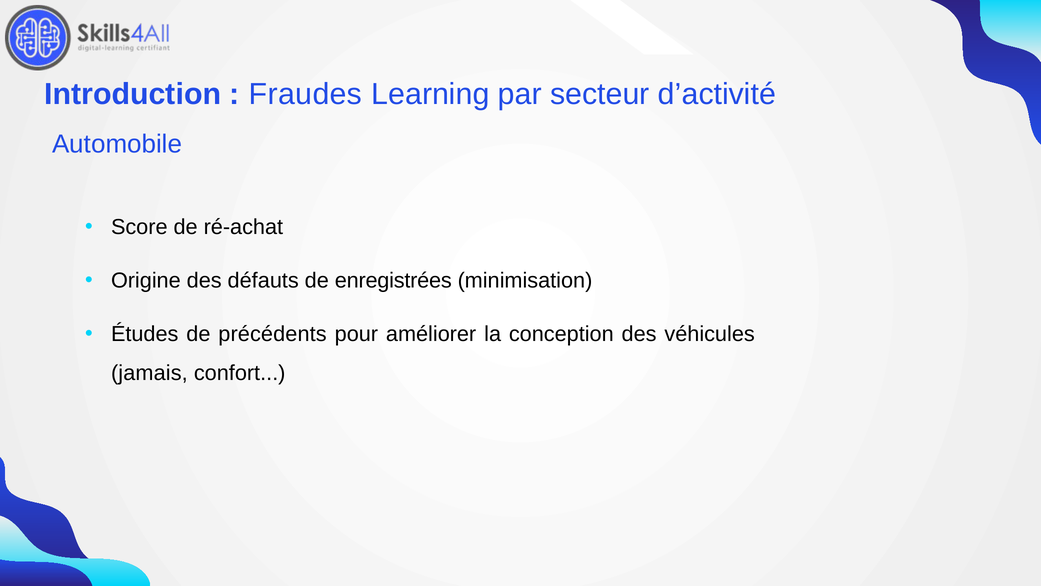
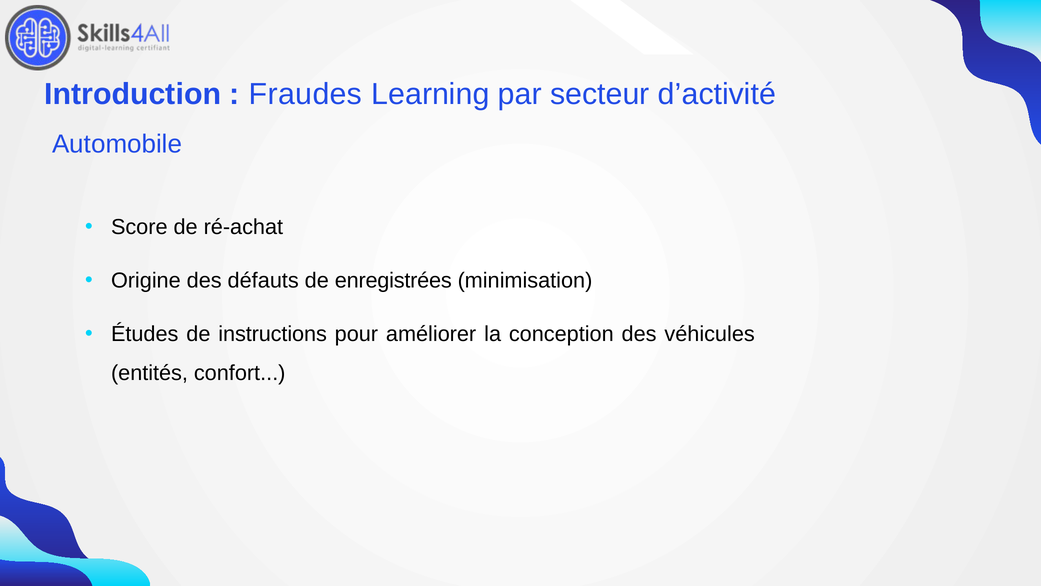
précédents: précédents -> instructions (273, 334)
jamais: jamais -> entités (149, 373)
